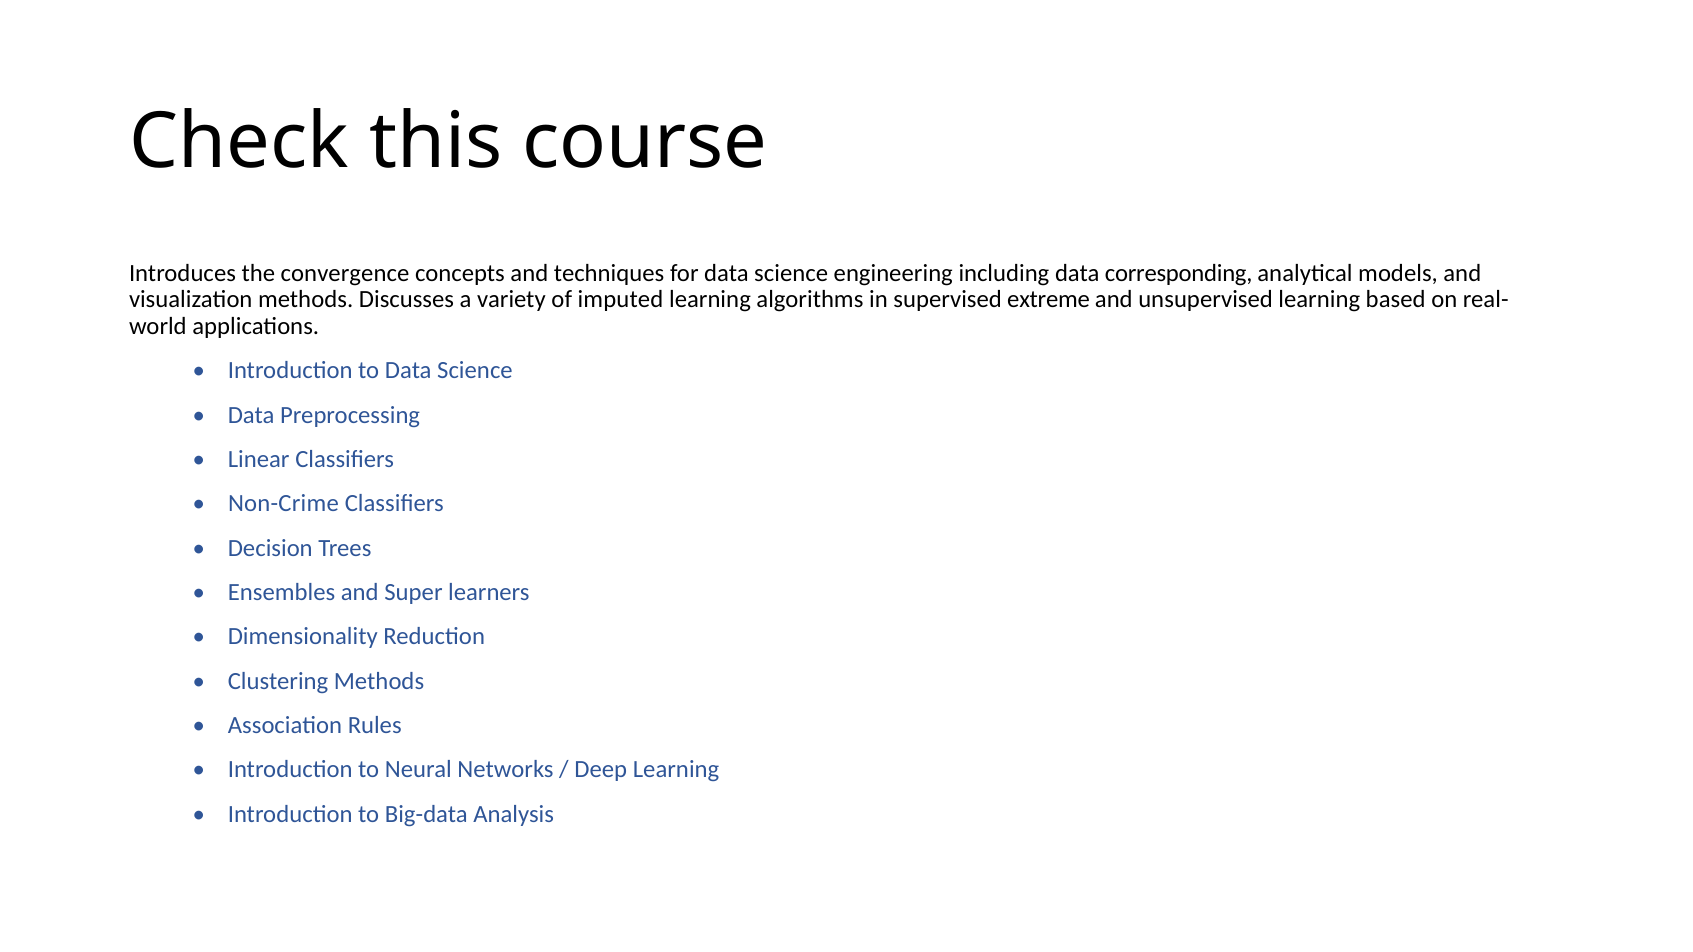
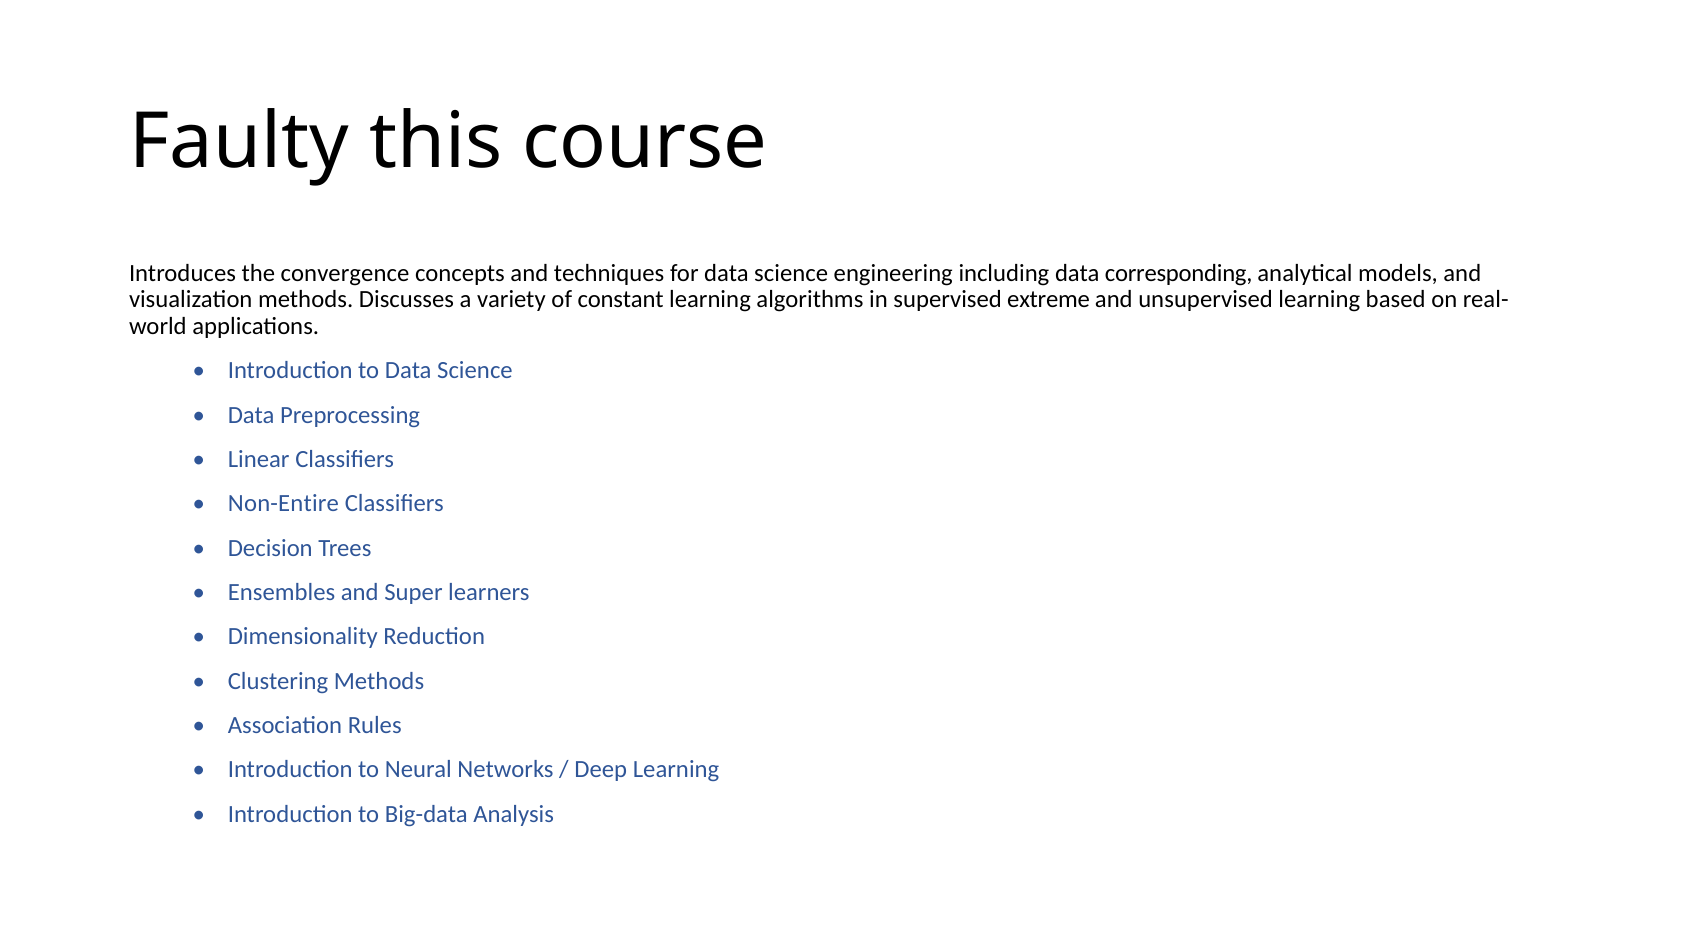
Check: Check -> Faulty (239, 142)
imputed: imputed -> constant (621, 300)
Non-Crime: Non-Crime -> Non-Entire (283, 504)
